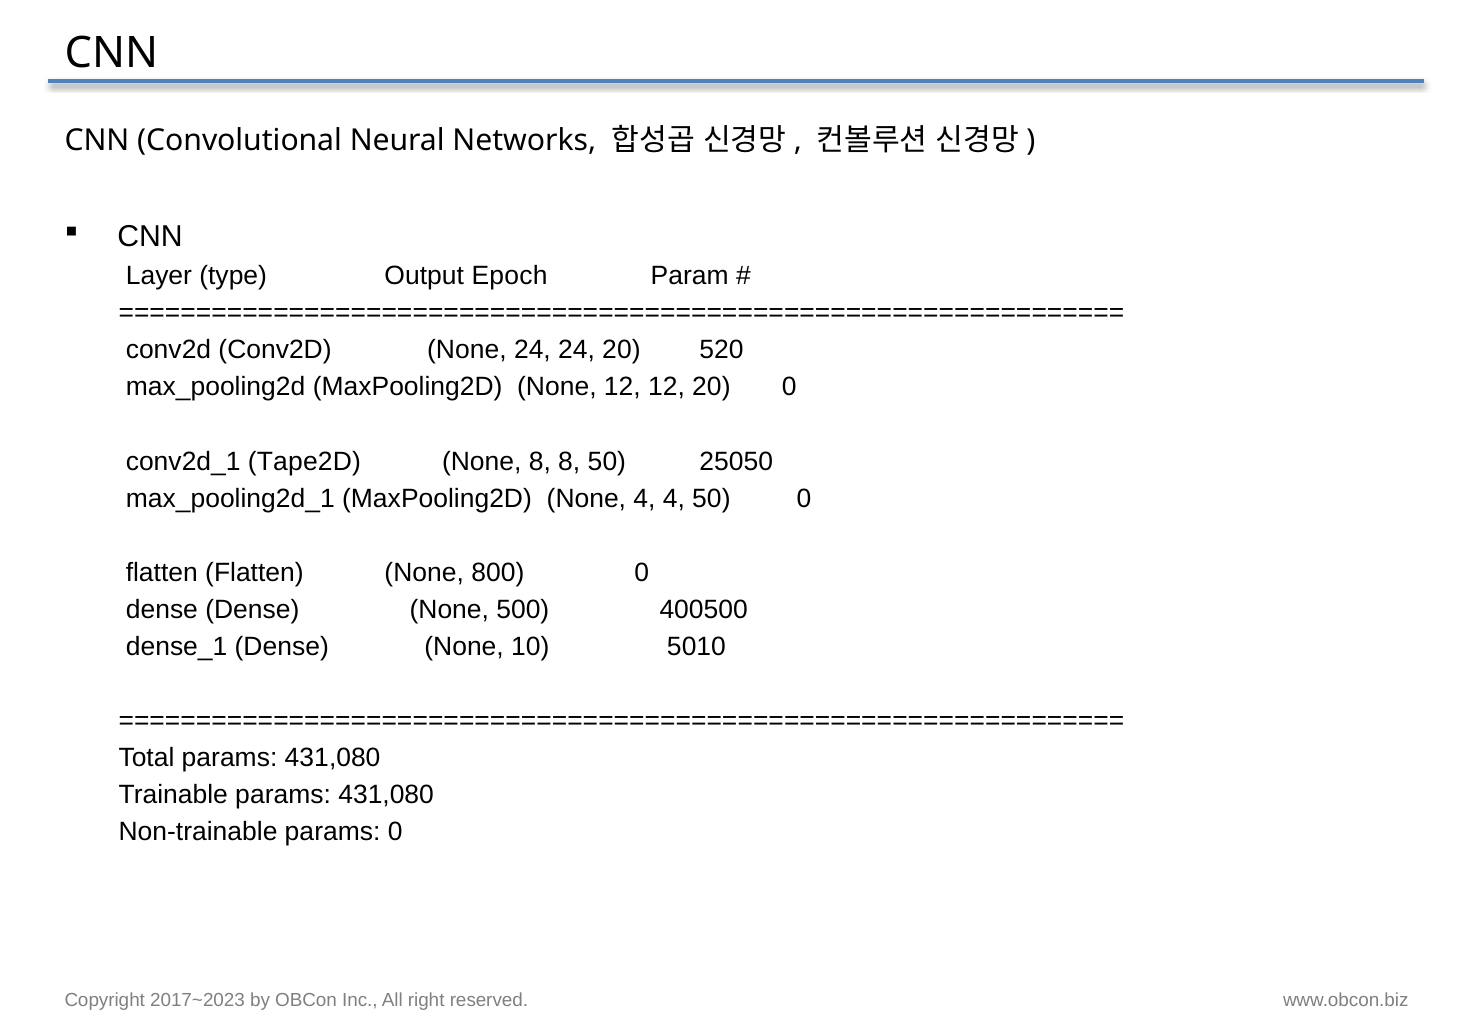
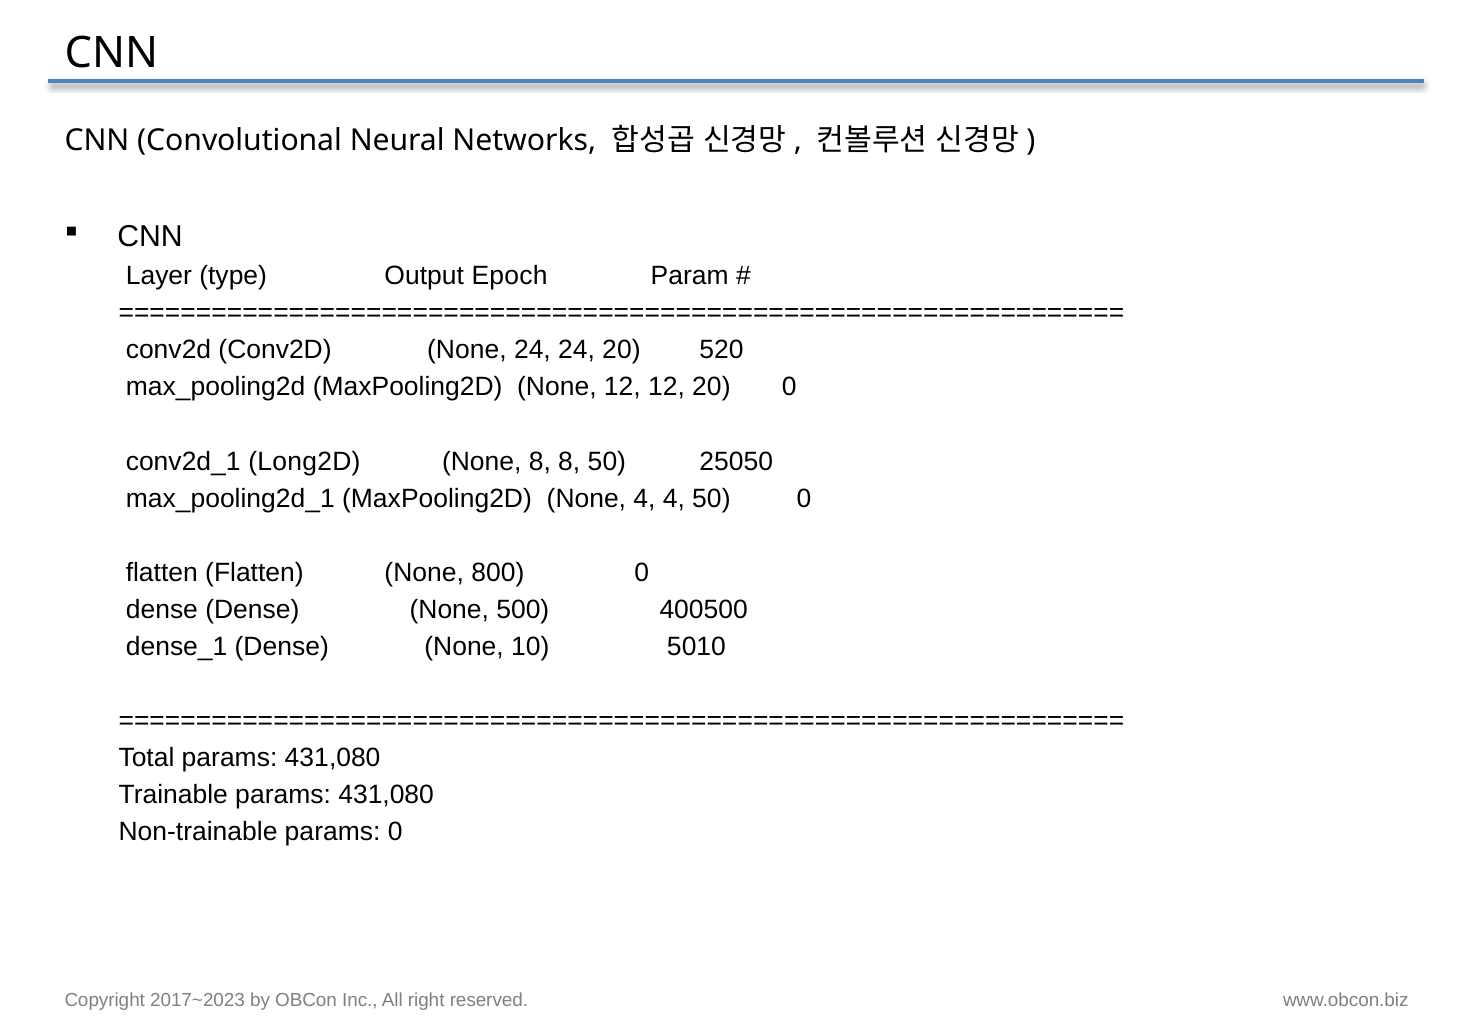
Tape2D: Tape2D -> Long2D (304, 461)
